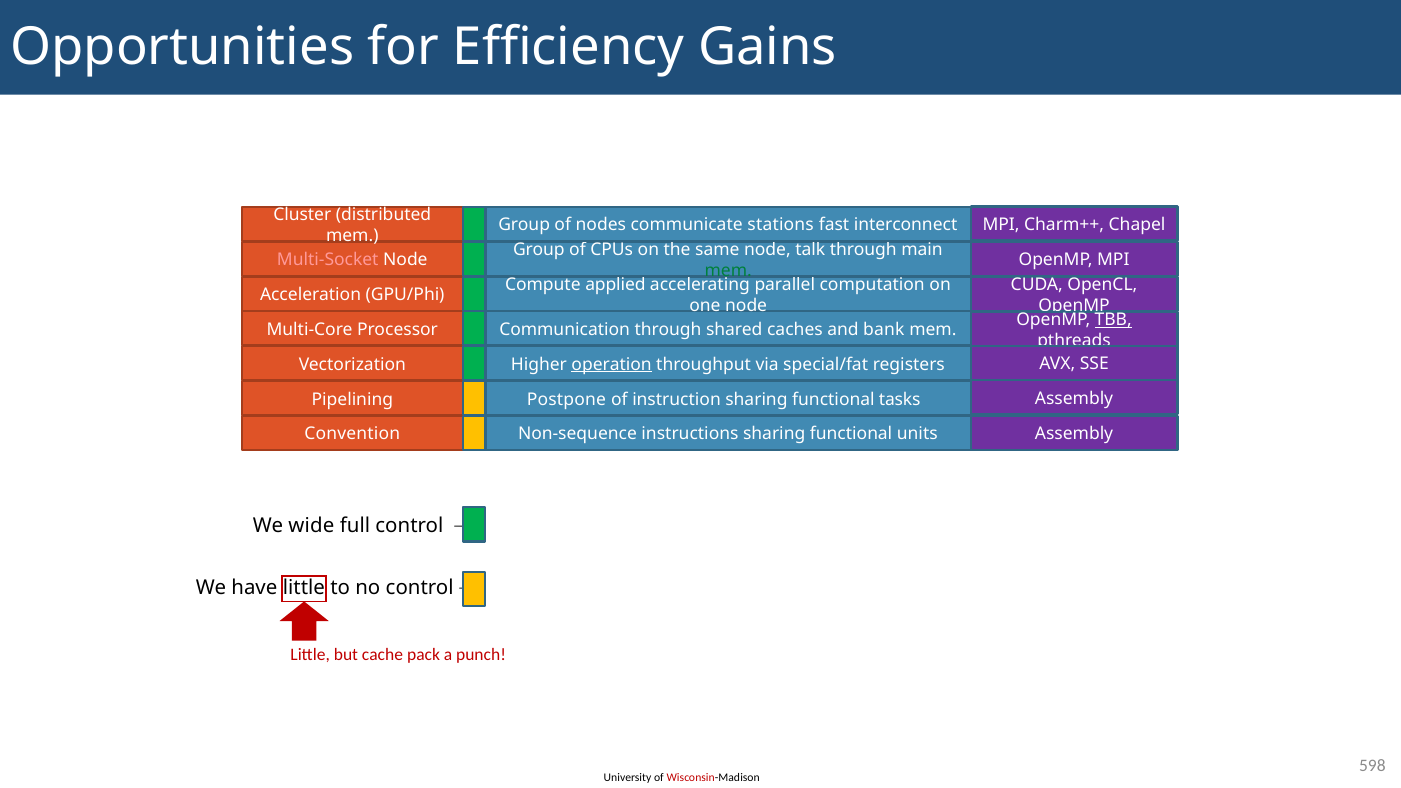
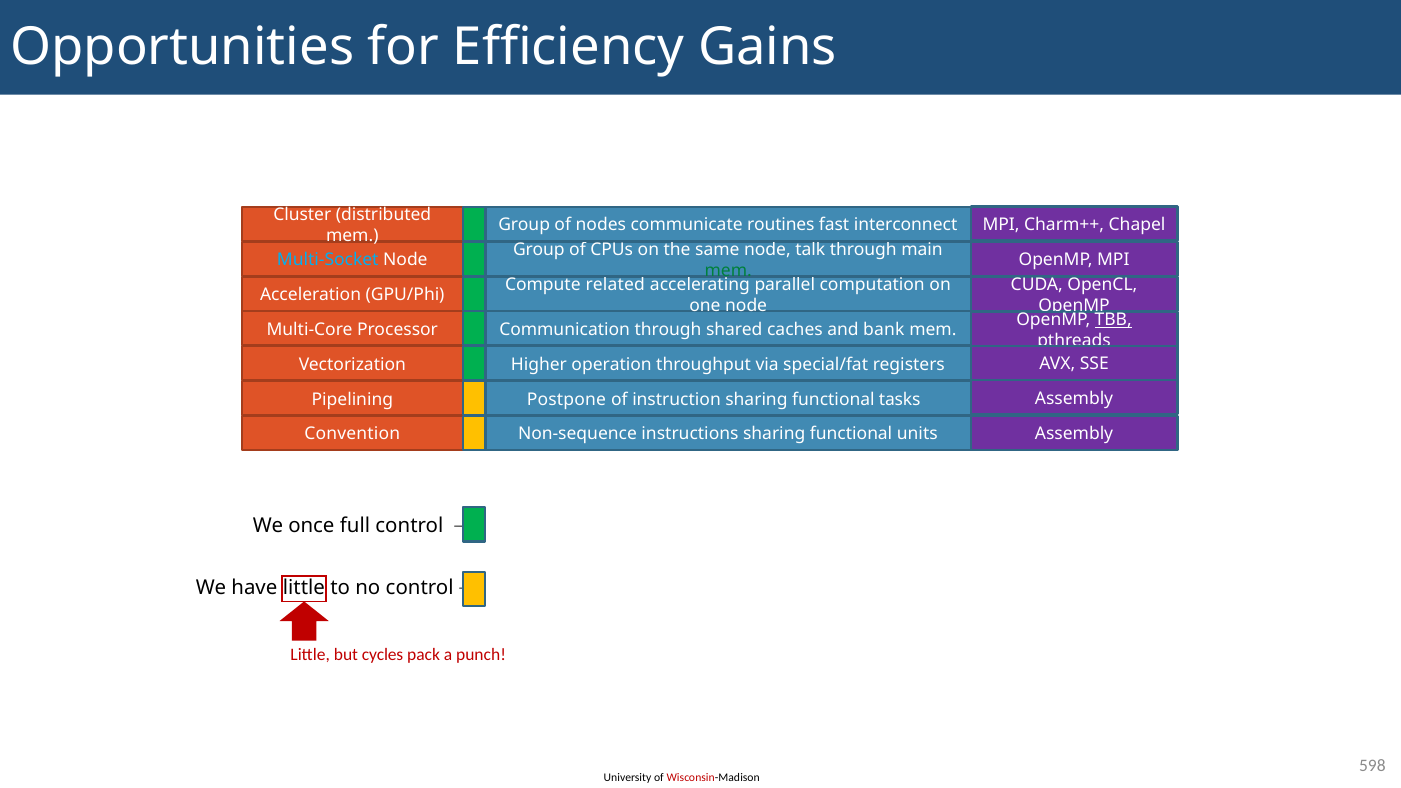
stations: stations -> routines (781, 225)
Multi-Socket colour: pink -> light blue (328, 260)
applied: applied -> related (615, 285)
operation underline: present -> none (612, 364)
wide: wide -> once (311, 526)
cache: cache -> cycles (383, 654)
